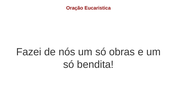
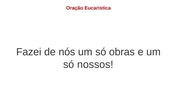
bendita: bendita -> nossos (95, 64)
